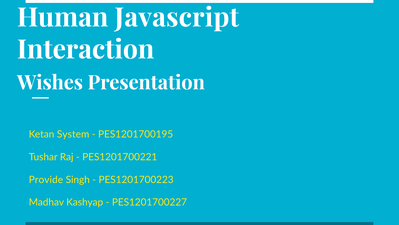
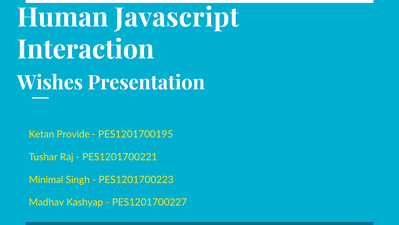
System: System -> Provide (73, 134)
Provide: Provide -> Minimal (46, 179)
